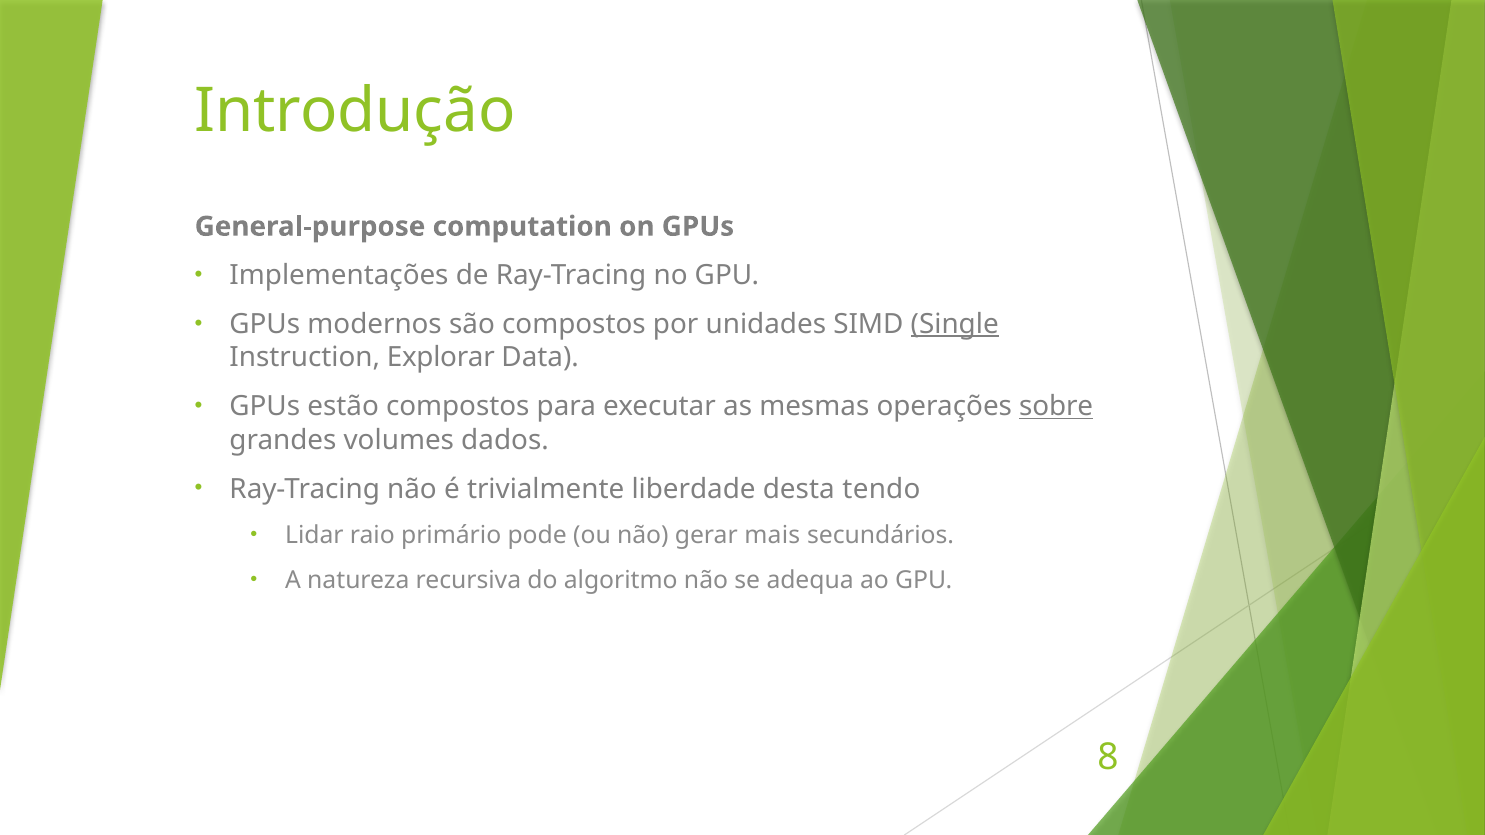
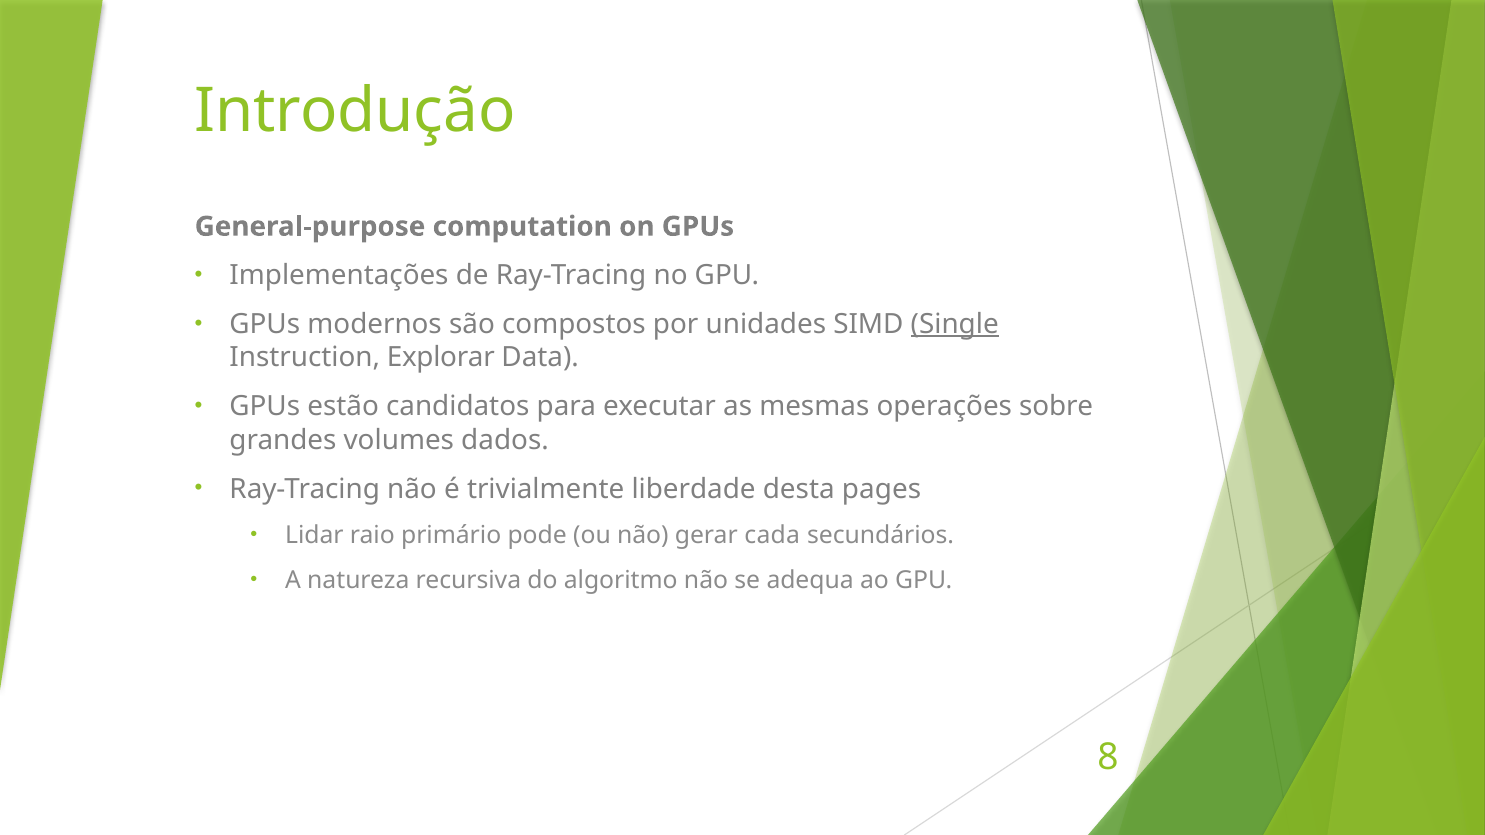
estão compostos: compostos -> candidatos (458, 407)
sobre underline: present -> none (1056, 407)
tendo: tendo -> pages (882, 489)
mais: mais -> cada (772, 536)
